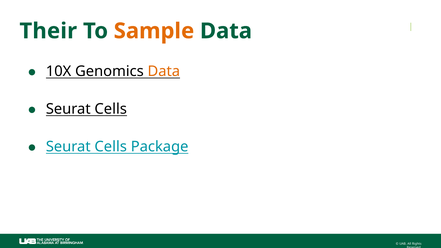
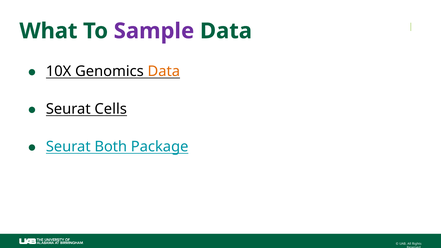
Their: Their -> What (48, 31)
Sample colour: orange -> purple (154, 31)
Cells: Cells -> Both (111, 147)
